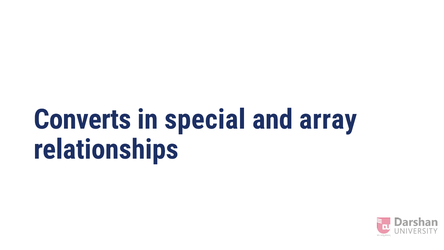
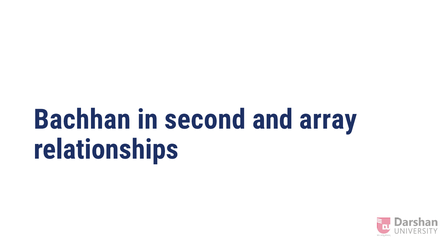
Converts: Converts -> Bachhan (82, 119)
special: special -> second (205, 119)
